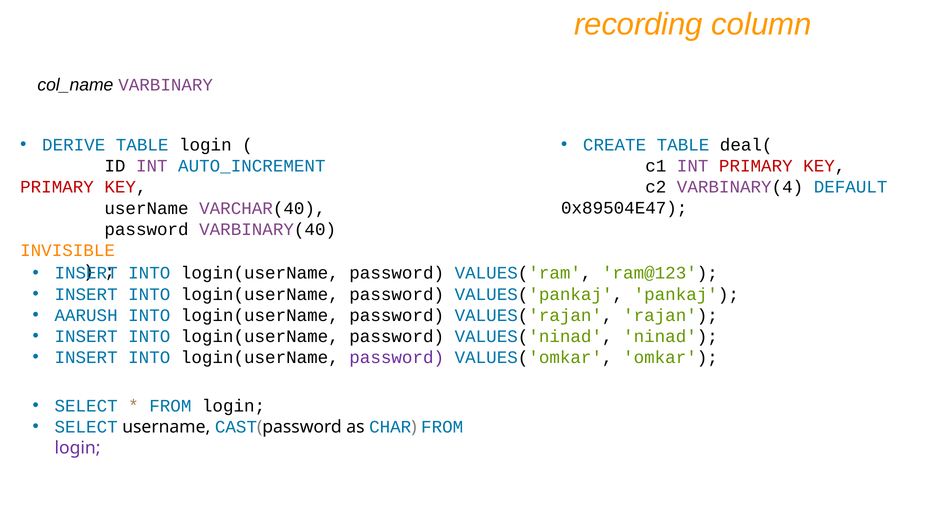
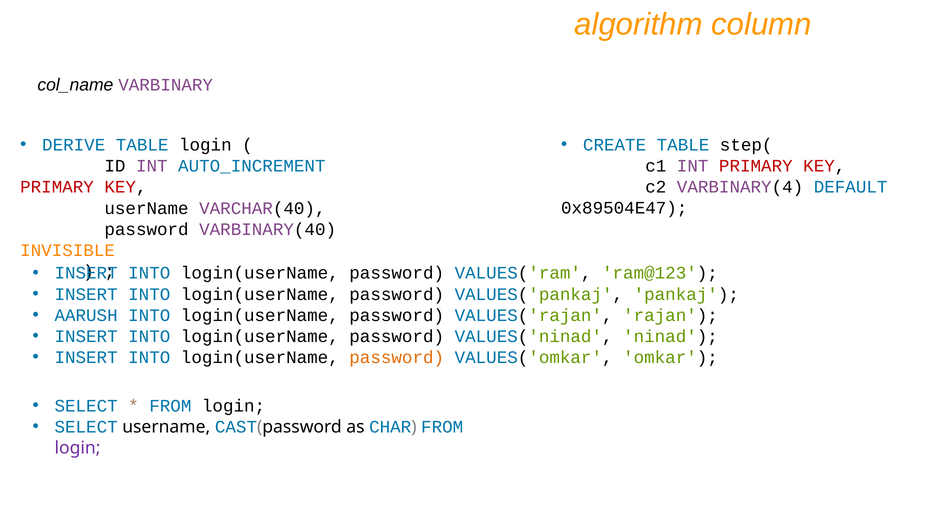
recording: recording -> algorithm (638, 24)
deal(: deal( -> step( (746, 145)
password colour: purple -> orange (397, 357)
